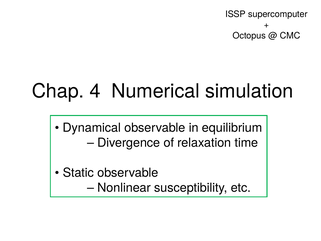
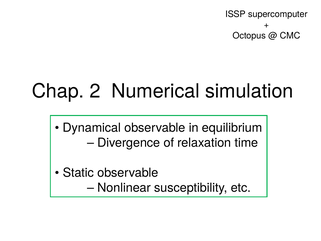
4: 4 -> 2 (95, 91)
